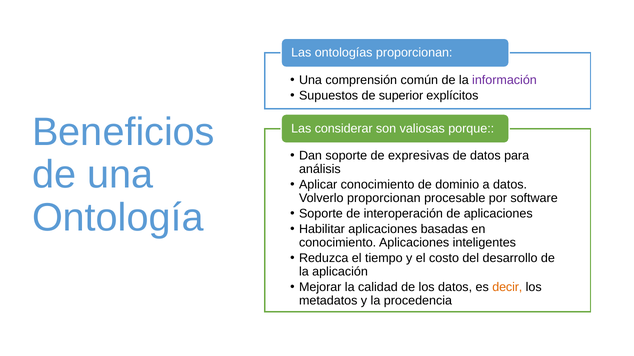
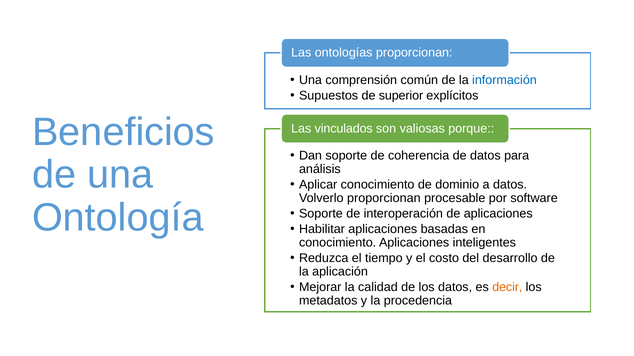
información colour: purple -> blue (504, 80)
considerar: considerar -> vinculados (344, 129)
expresivas: expresivas -> coherencia (419, 156)
